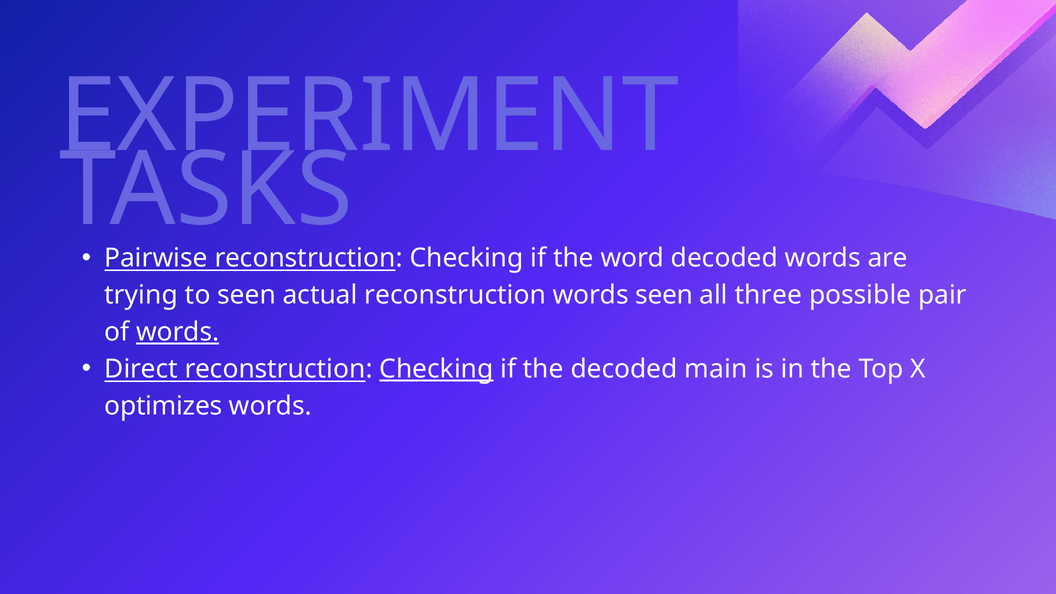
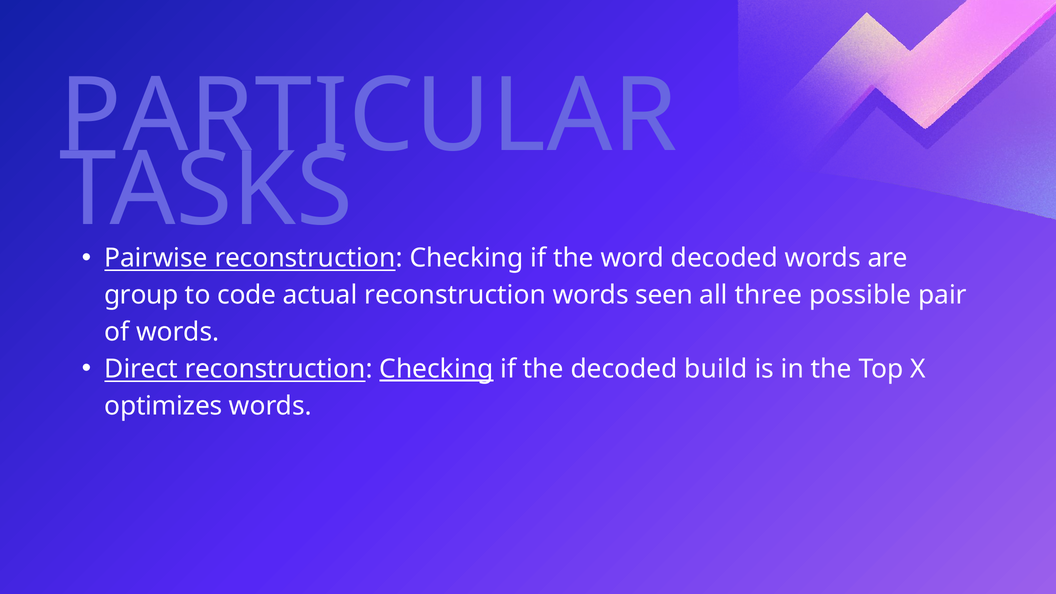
EXPERIMENT: EXPERIMENT -> PARTICULAR (369, 116)
trying: trying -> group (141, 295)
to seen: seen -> code (247, 295)
words underline: present -> none (178, 332)
main: main -> build (716, 369)
